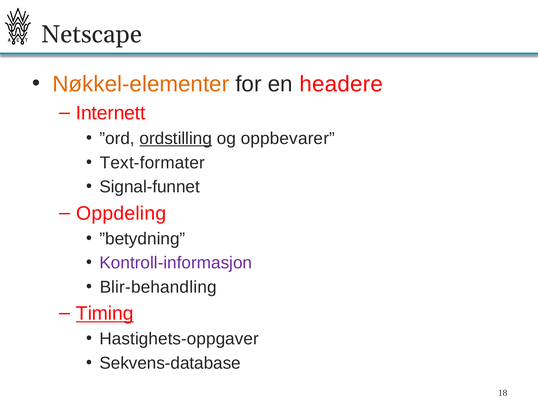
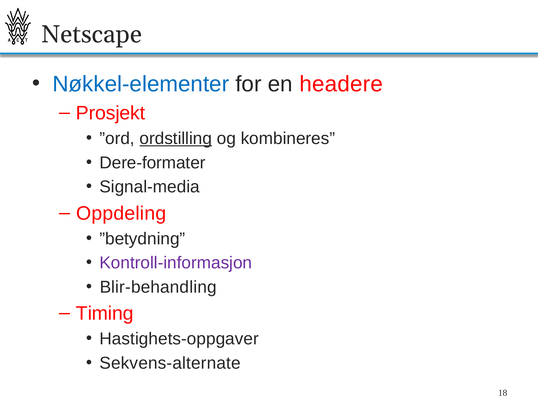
Nøkkel-elementer colour: orange -> blue (141, 84)
Internett: Internett -> Prosjekt (111, 113)
oppbevarer: oppbevarer -> kombineres (288, 138)
Text-formater: Text-formater -> Dere-formater (153, 163)
Signal-funnet: Signal-funnet -> Signal-media (150, 187)
Timing underline: present -> none (105, 313)
Sekvens-database: Sekvens-database -> Sekvens-alternate (170, 363)
